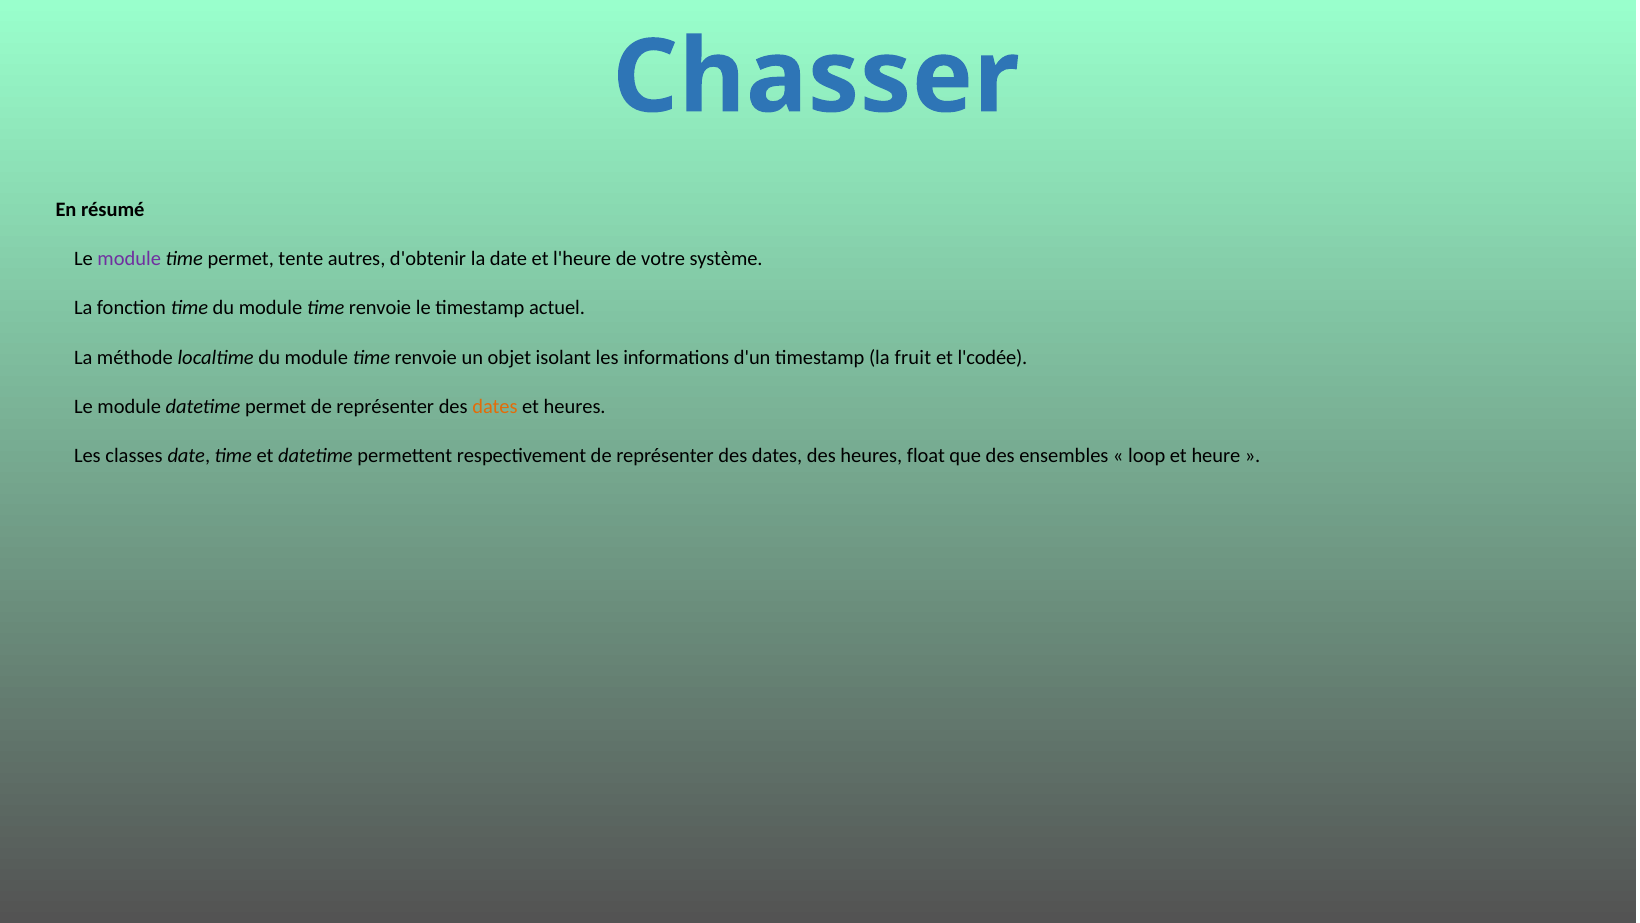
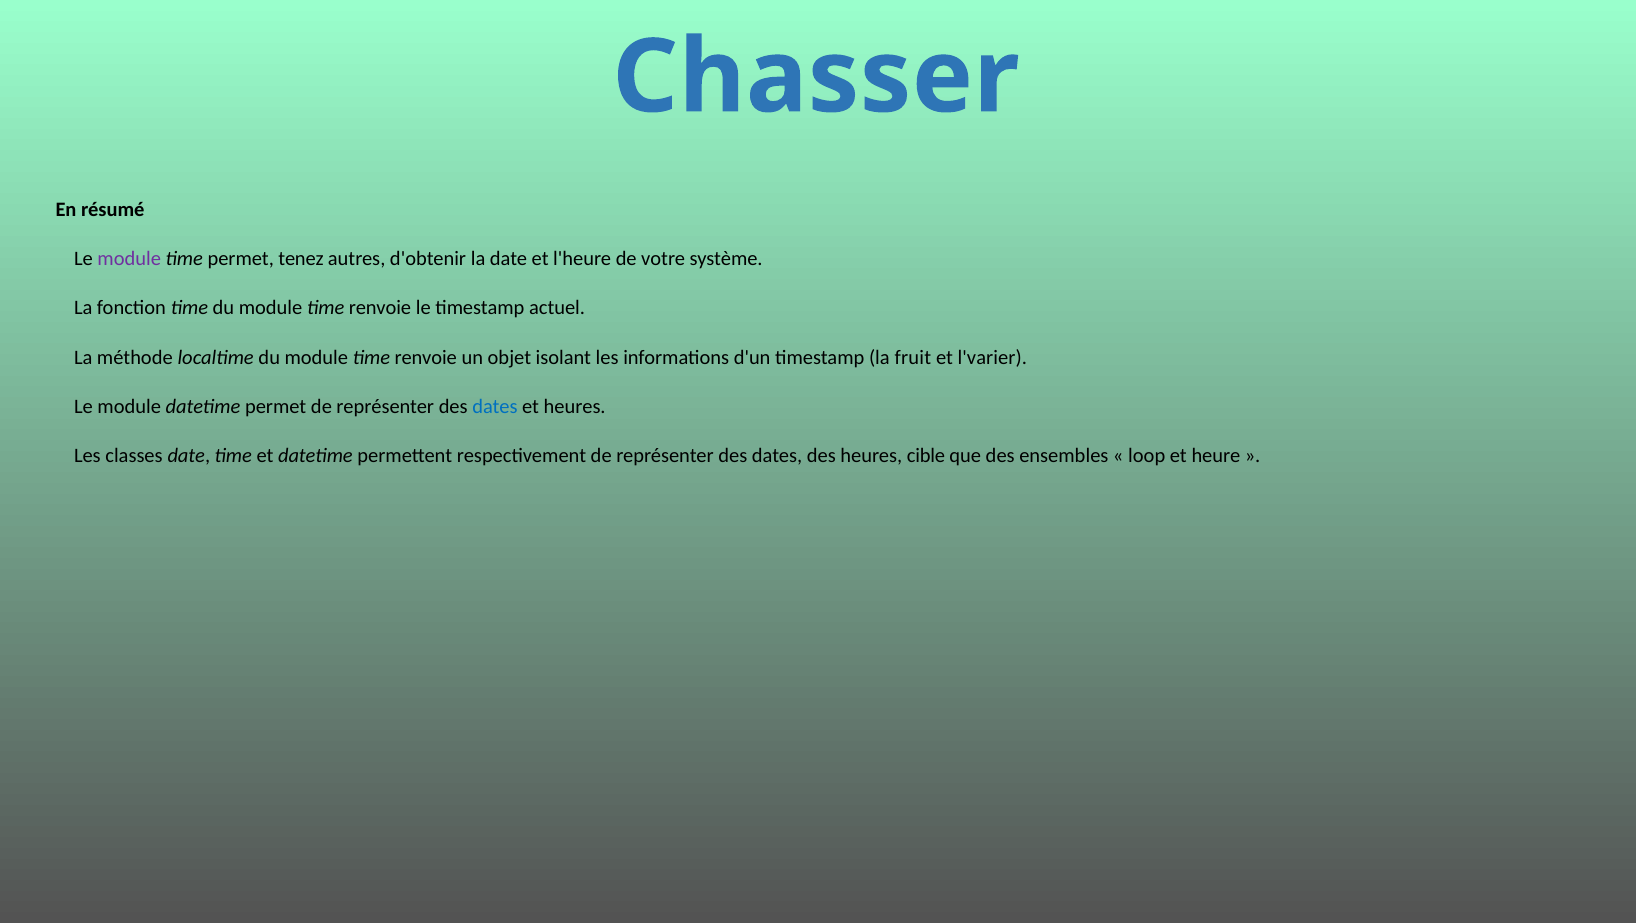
tente: tente -> tenez (301, 259)
l'codée: l'codée -> l'varier (992, 357)
dates colour: orange -> blue (495, 406)
float: float -> cible (926, 455)
